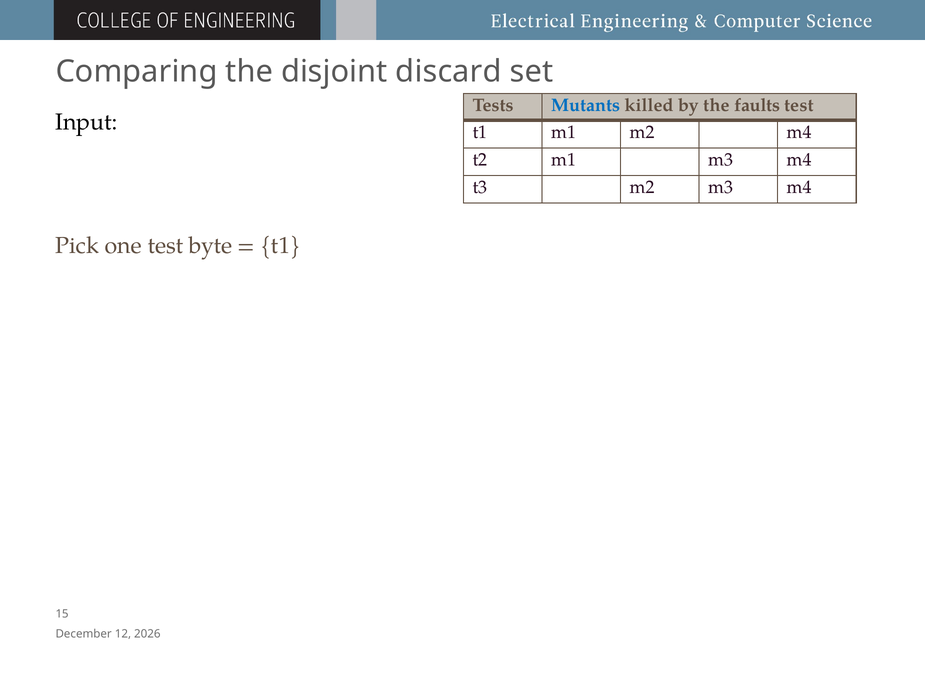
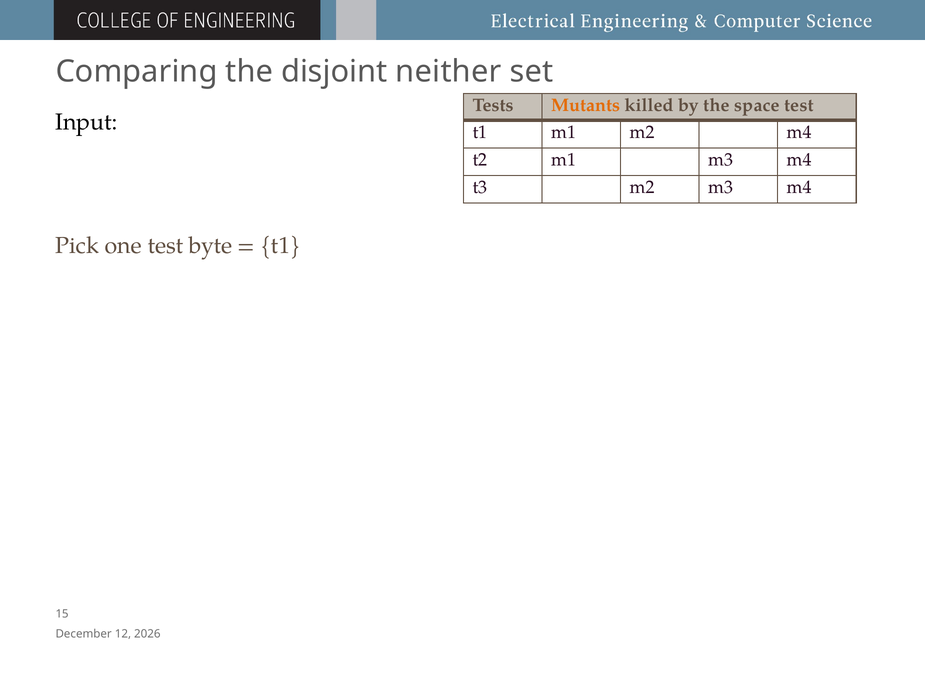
discard: discard -> neither (449, 72)
Mutants colour: blue -> orange (586, 105)
faults: faults -> space (757, 105)
